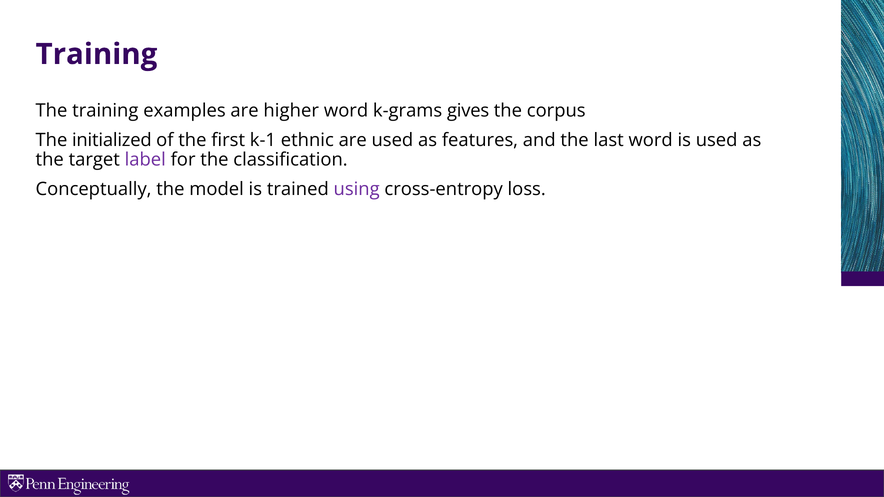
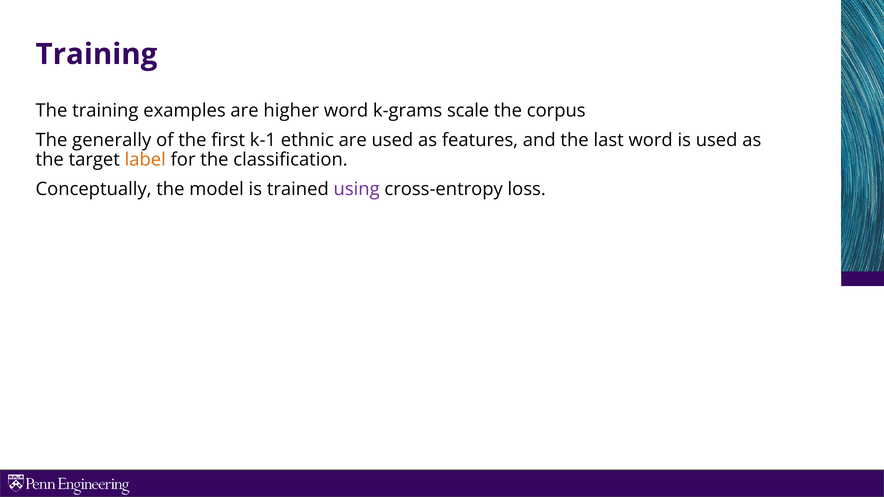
gives: gives -> scale (468, 111)
initialized: initialized -> generally (112, 140)
label colour: purple -> orange (145, 160)
